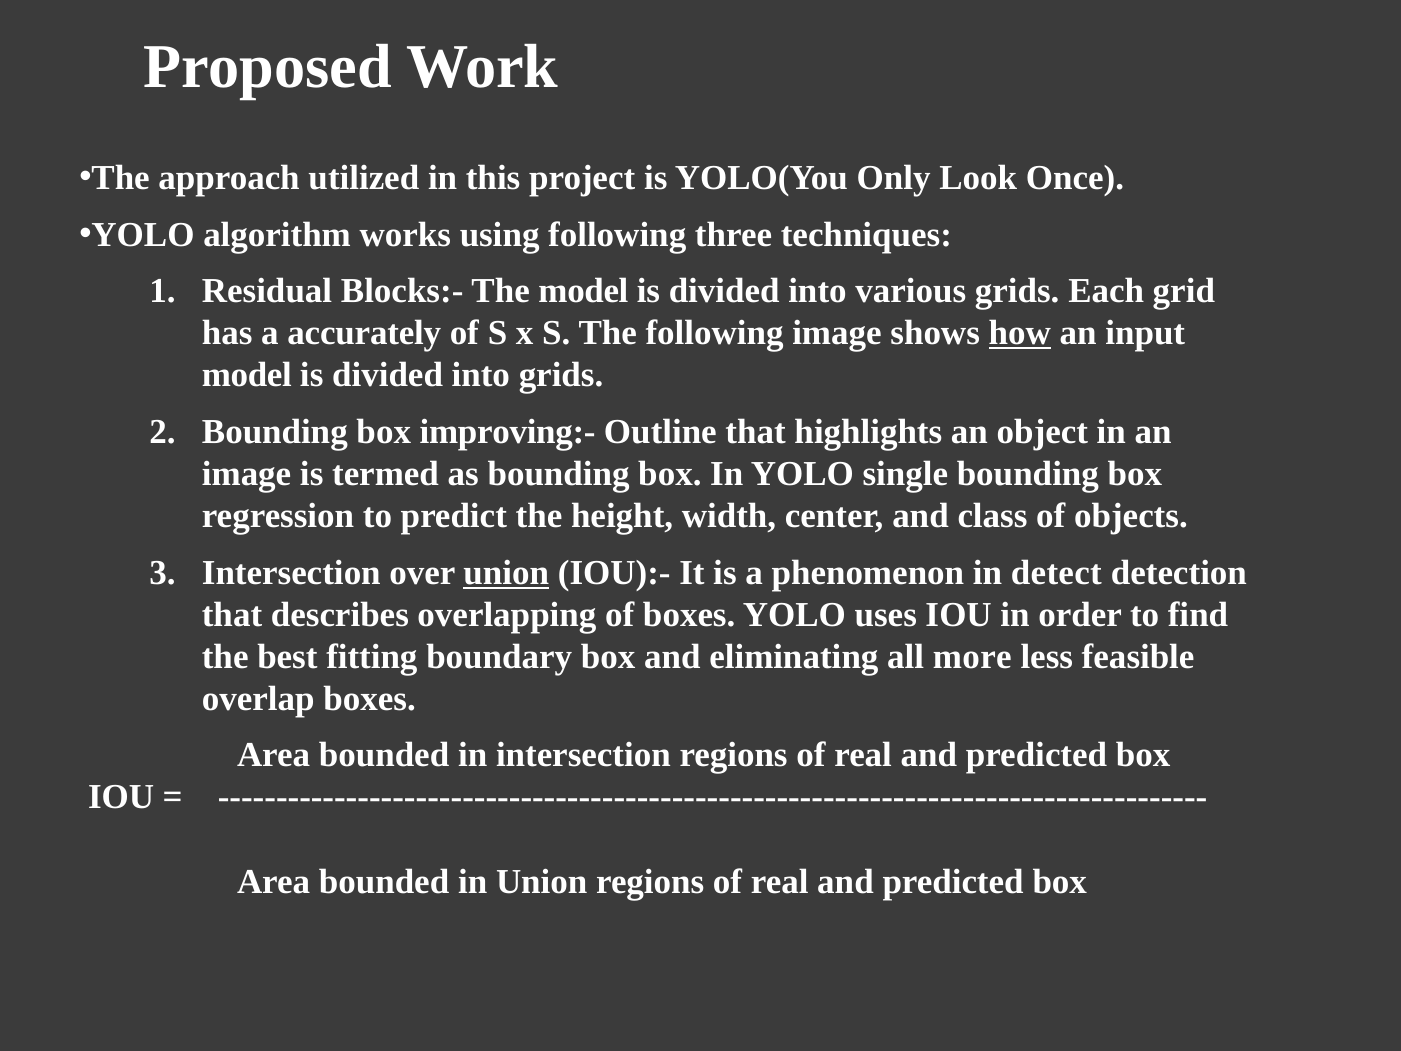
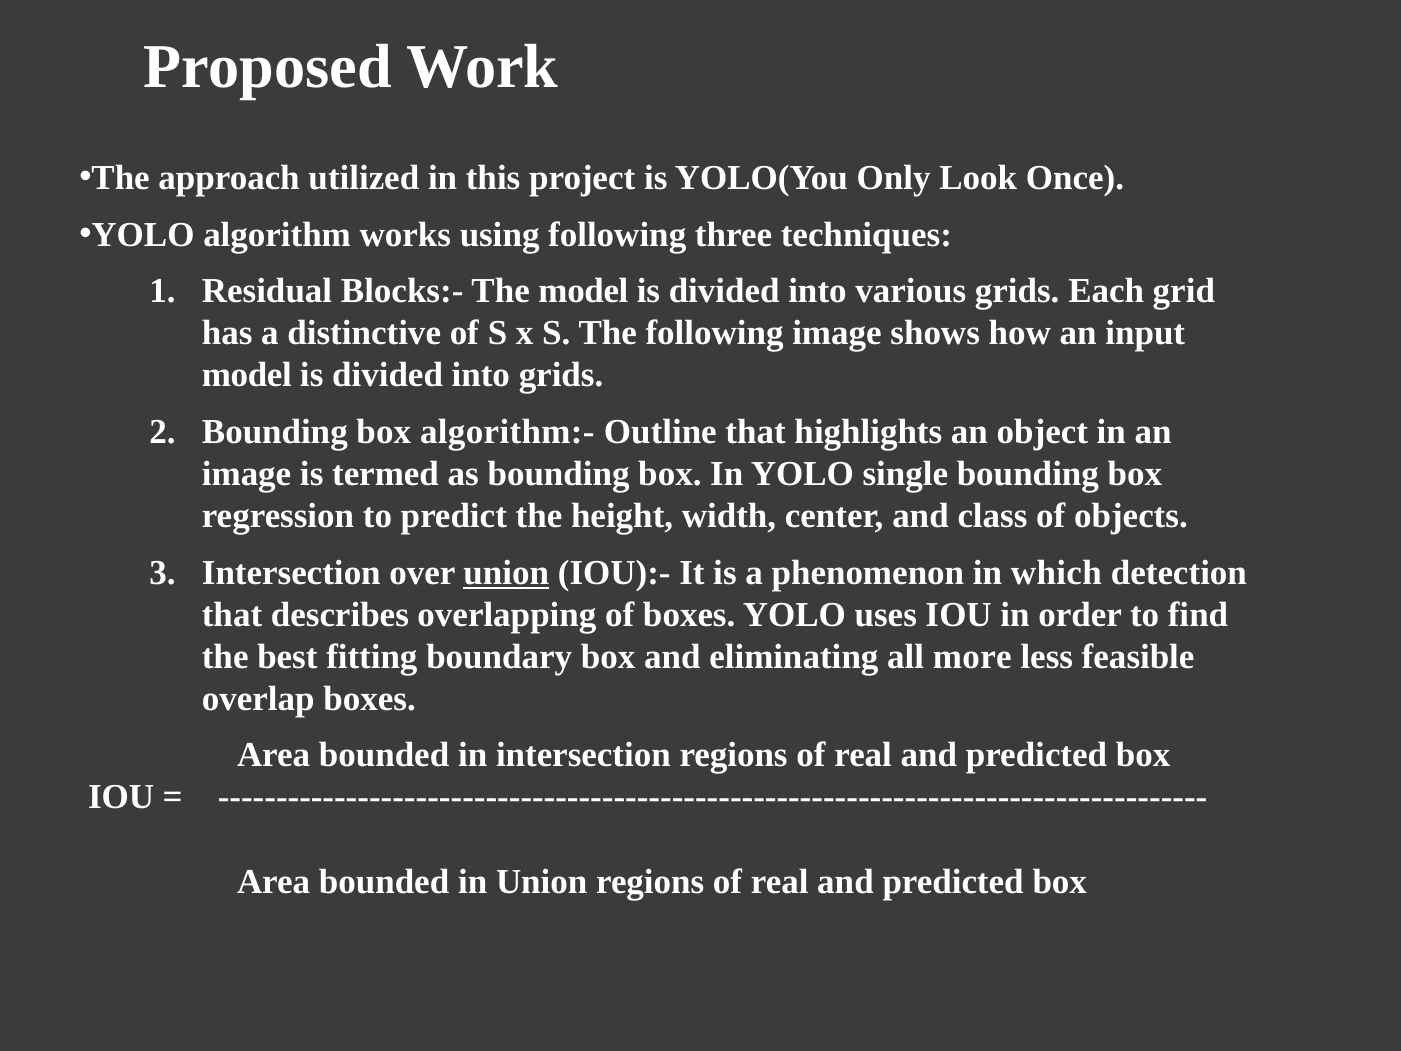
accurately: accurately -> distinctive (364, 333)
how underline: present -> none (1020, 333)
improving:-: improving:- -> algorithm:- (507, 432)
detect: detect -> which (1056, 572)
